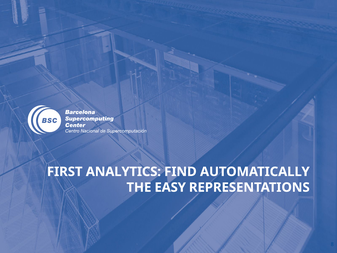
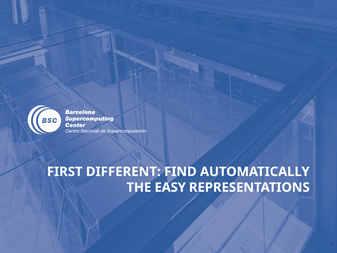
ANALYTICS: ANALYTICS -> DIFFERENT (123, 172)
